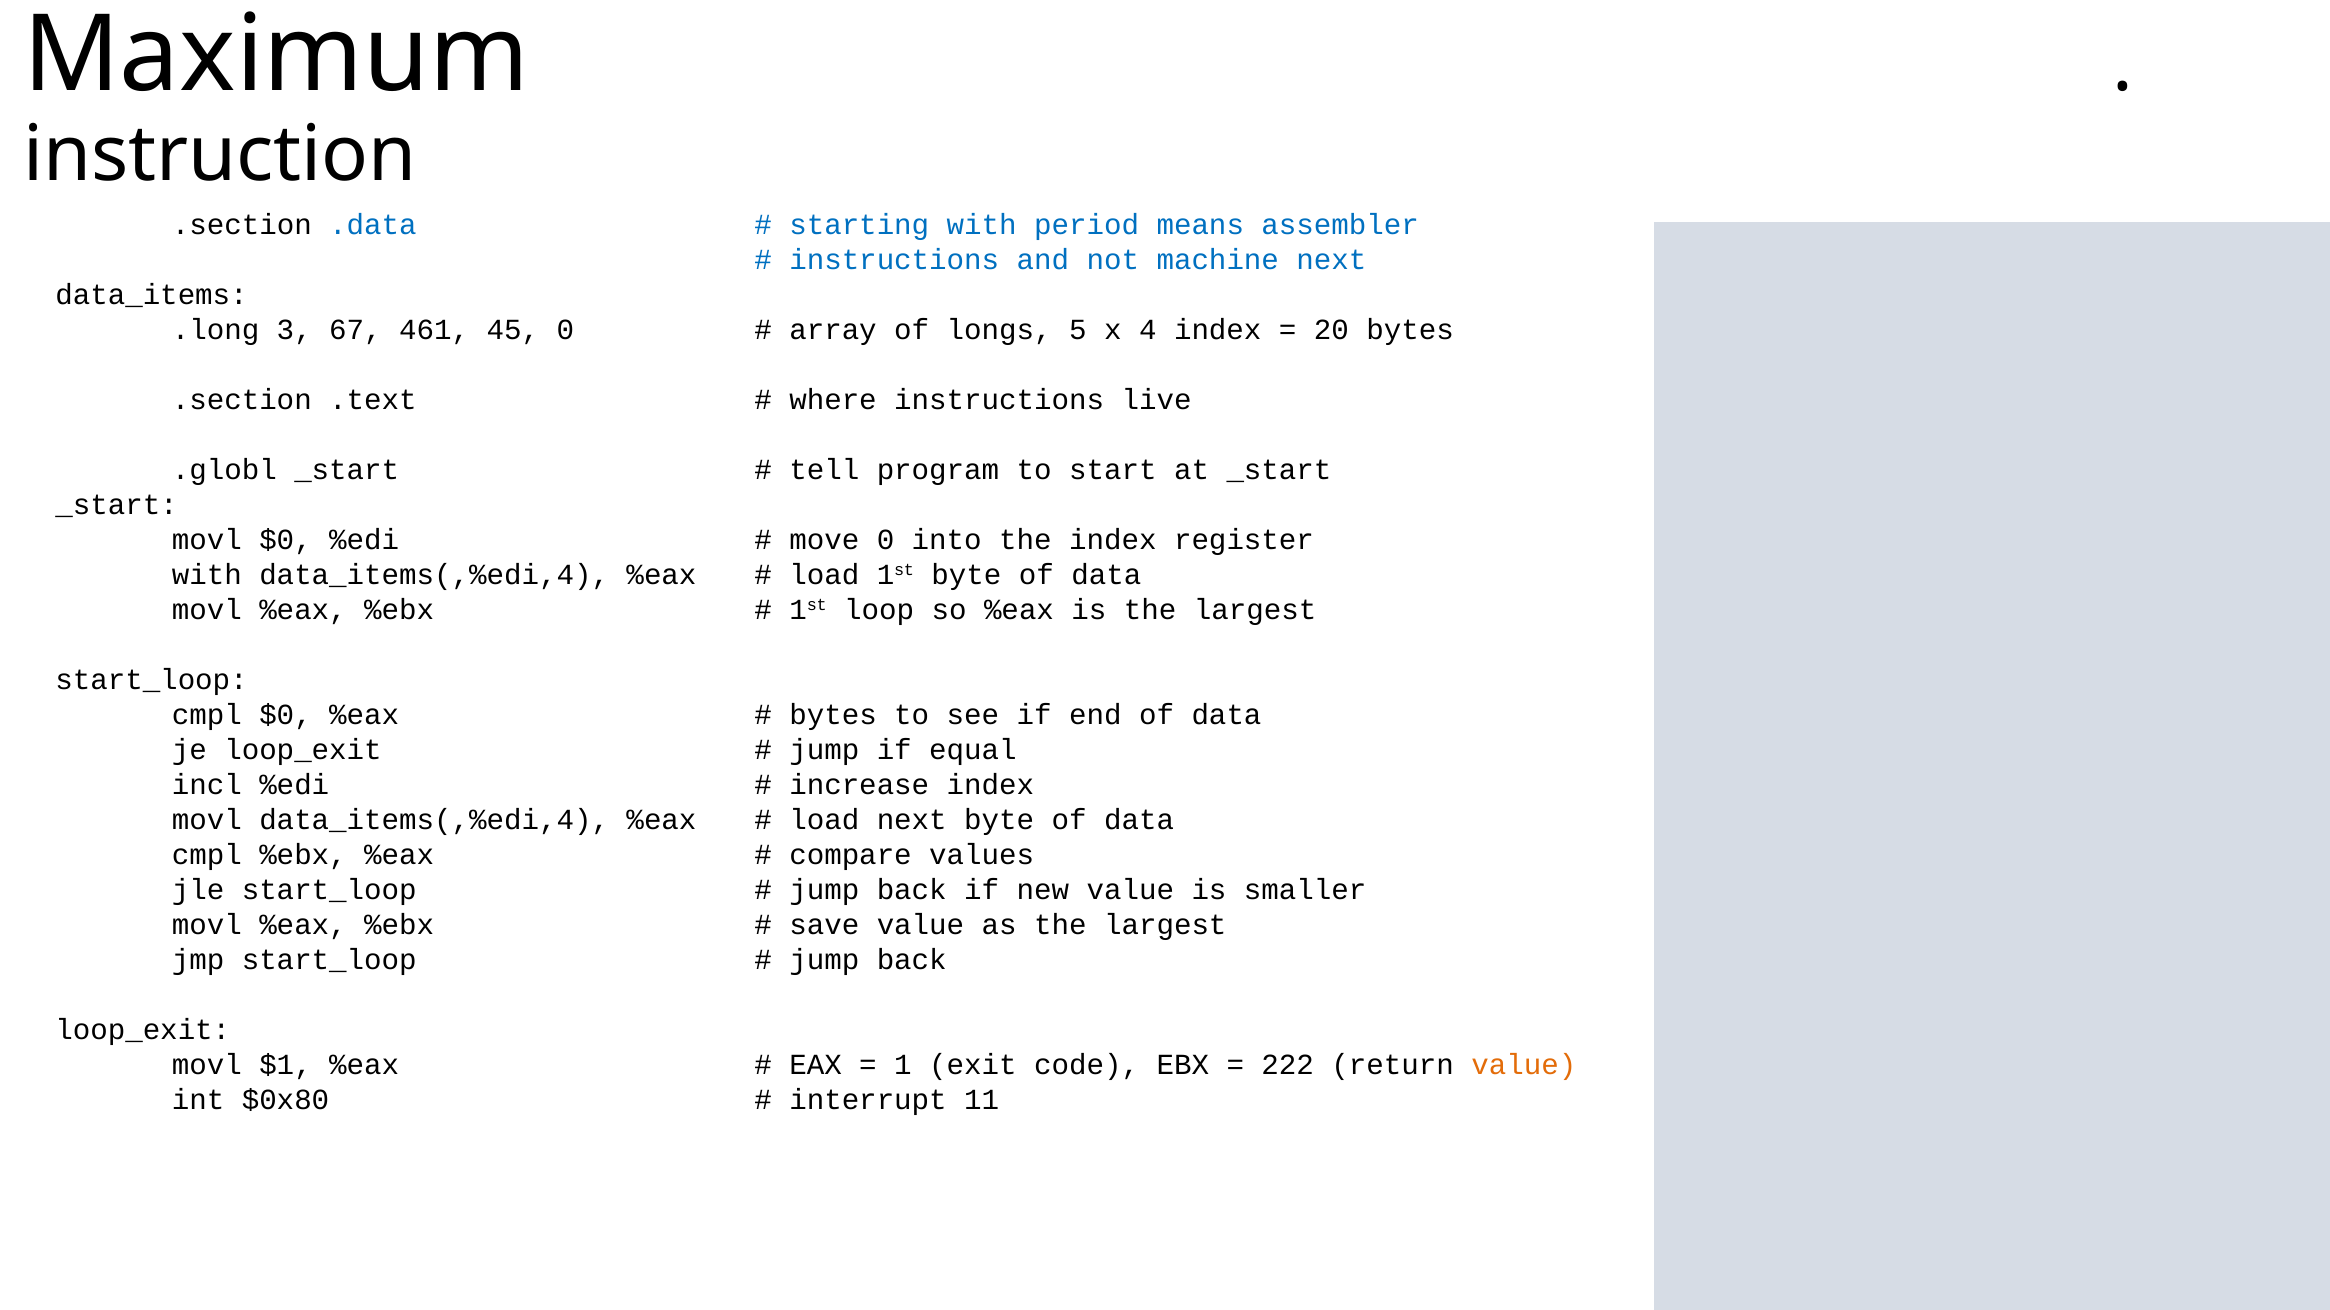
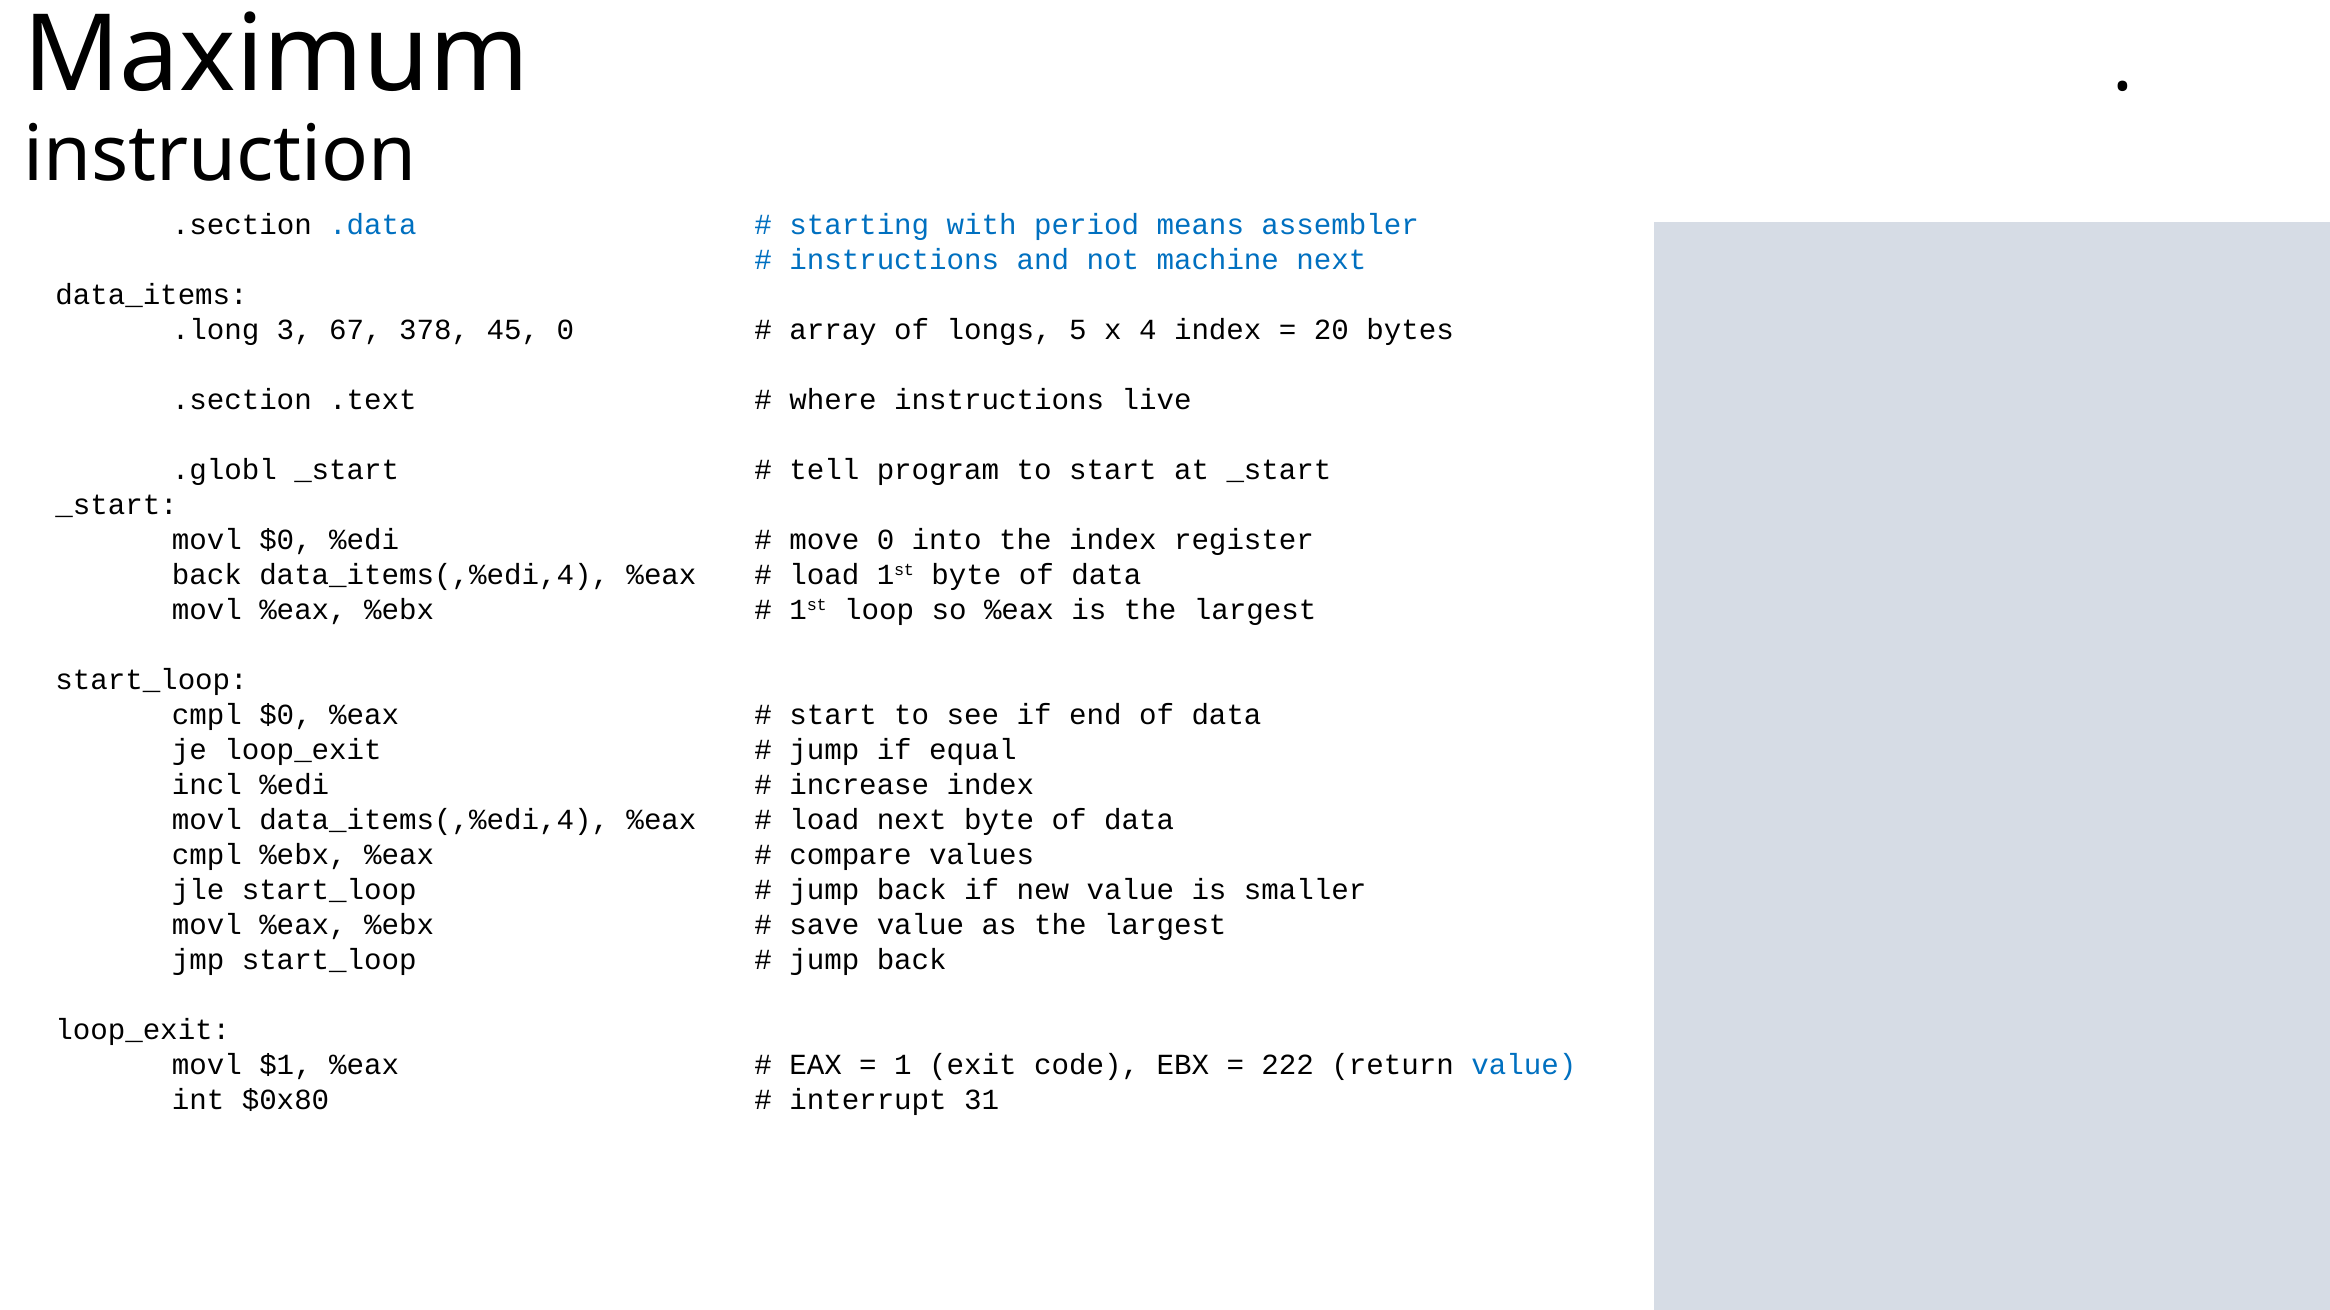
461: 461 -> 378 (434, 330)
with: with -> back (207, 575)
bytes: bytes -> start (833, 715)
value colour: orange -> blue (1524, 1066)
11: 11 -> 31 (982, 1101)
